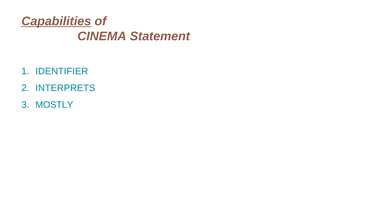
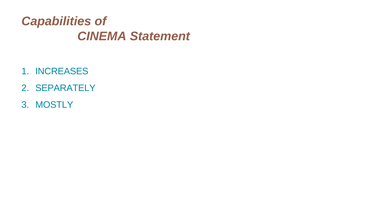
Capabilities underline: present -> none (56, 21)
IDENTIFIER: IDENTIFIER -> INCREASES (62, 71)
INTERPRETS: INTERPRETS -> SEPARATELY (65, 88)
